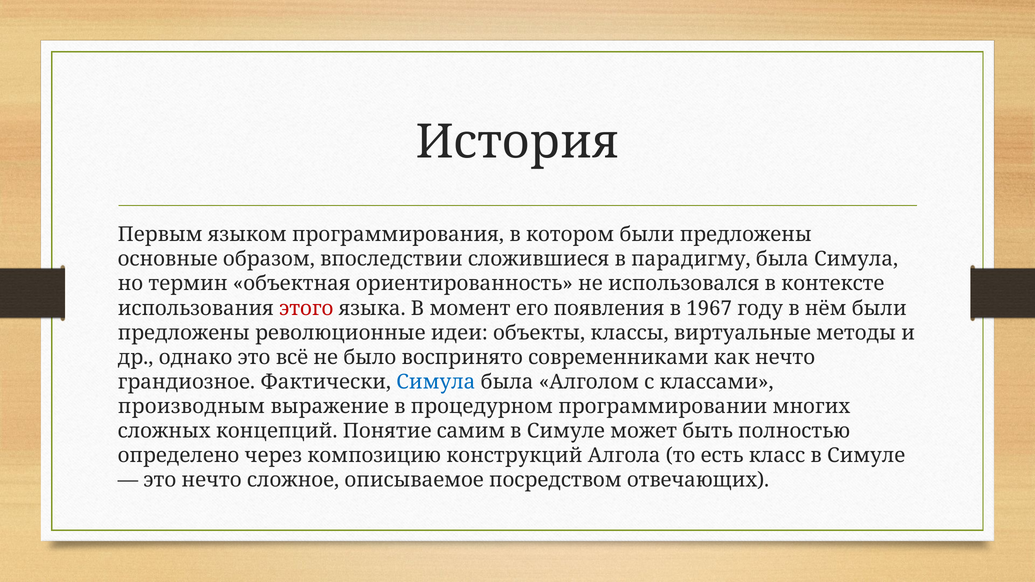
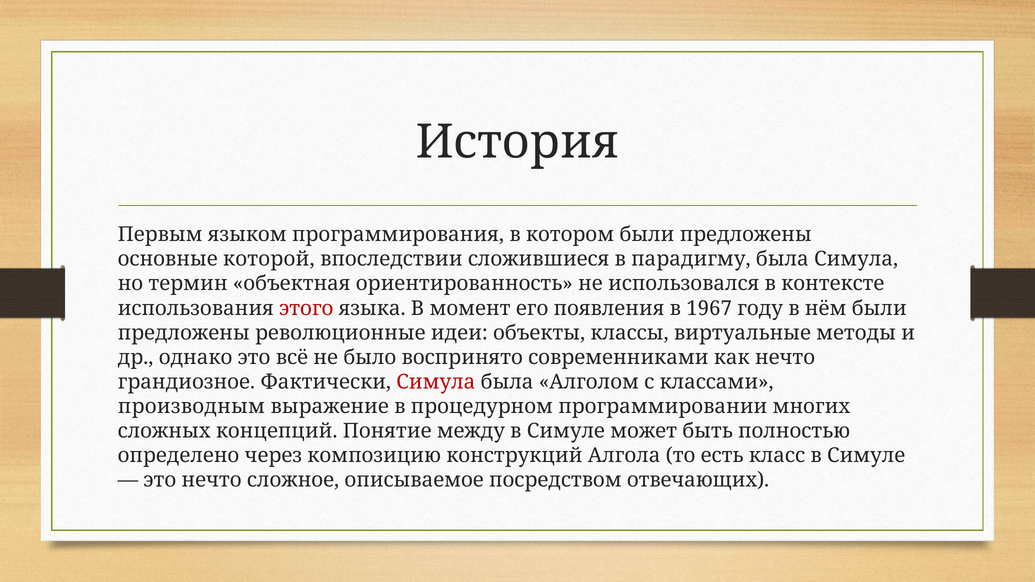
образом: образом -> которой (269, 259)
Симула colour: blue -> red (436, 382)
самим: самим -> между (471, 431)
